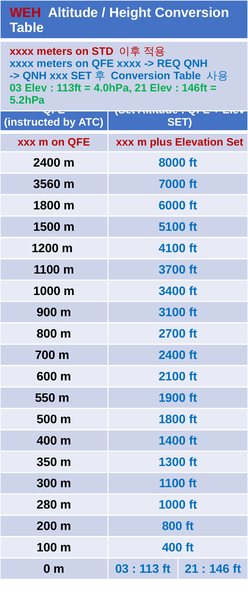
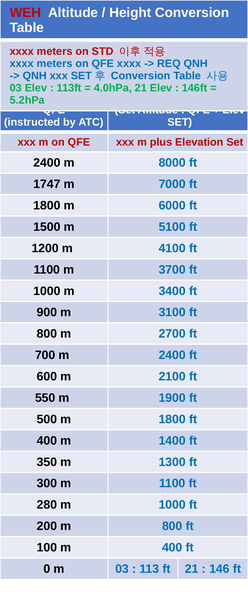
3560: 3560 -> 1747 (47, 184)
